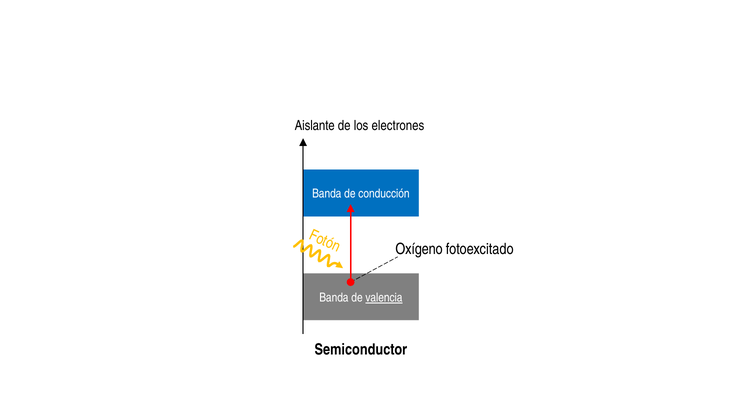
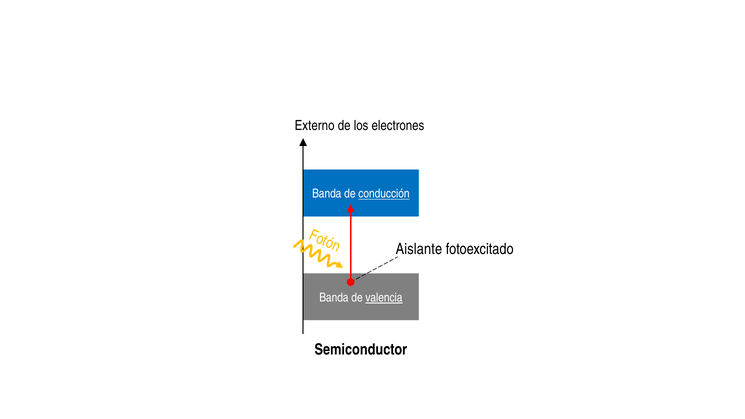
Aislante: Aislante -> Externo (315, 126)
conducción underline: none -> present (384, 194)
Oxígeno: Oxígeno -> Aislante (419, 249)
